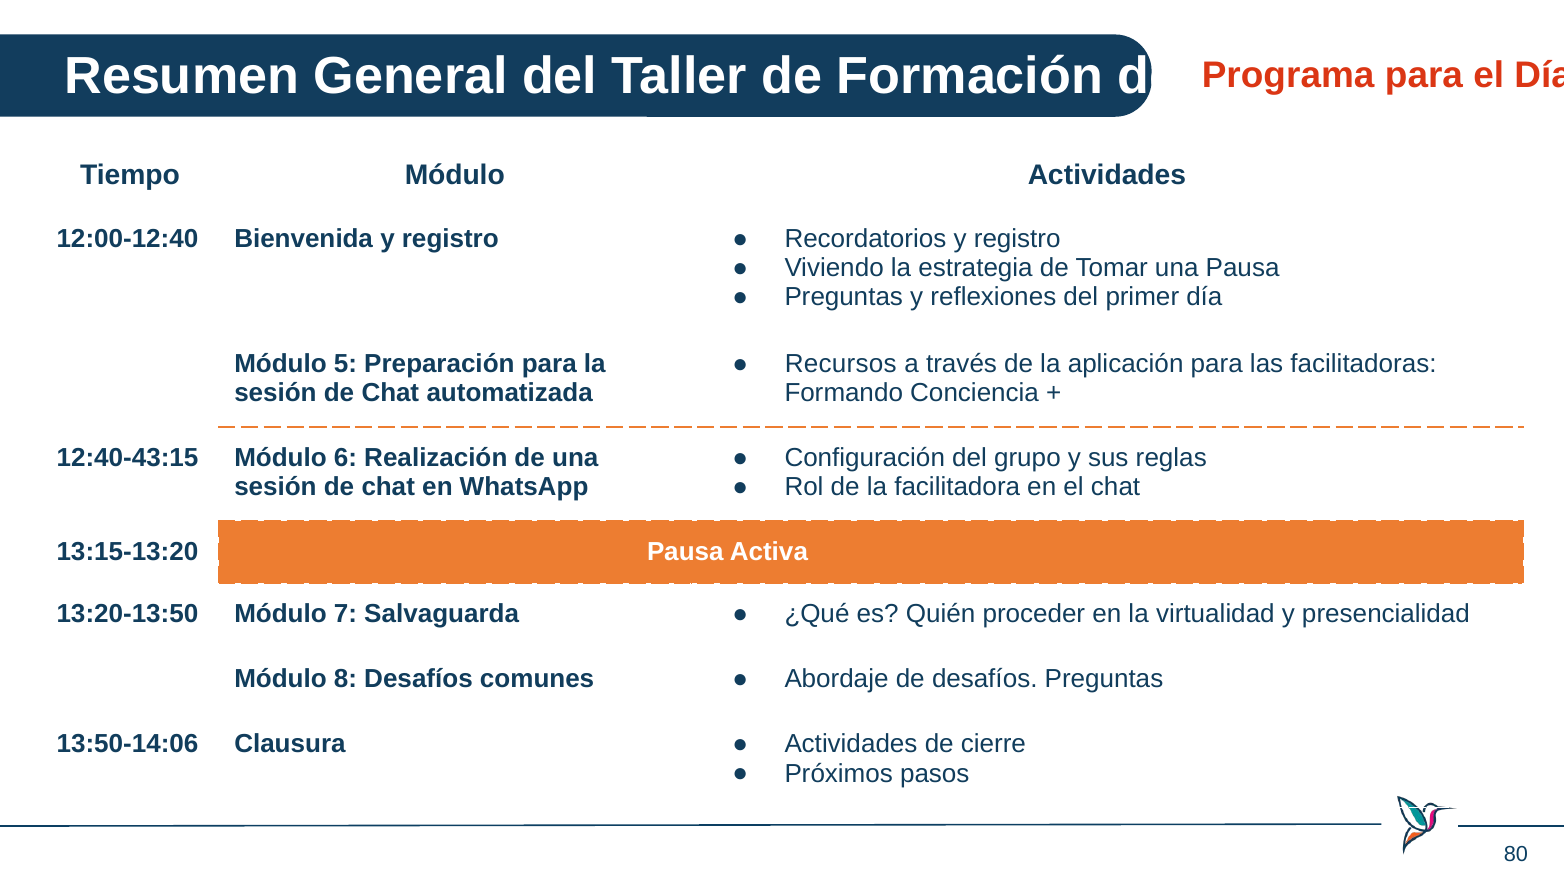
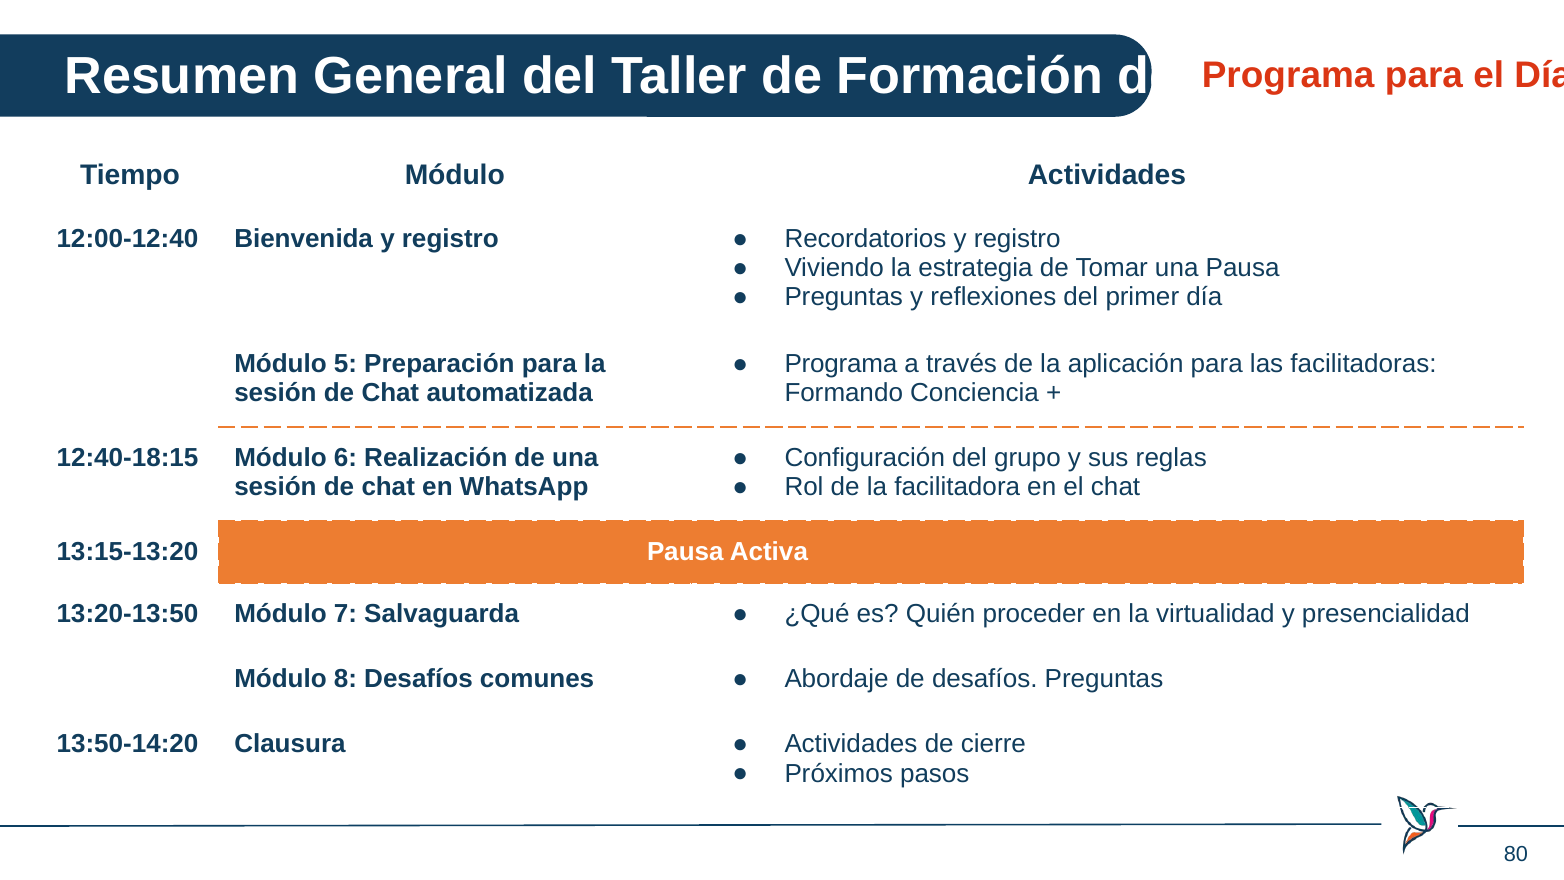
Recursos: Recursos -> Programa (841, 364)
12:40-43:15: 12:40-43:15 -> 12:40-18:15 (128, 458)
13:50-14:06: 13:50-14:06 -> 13:50-14:20 (128, 744)
